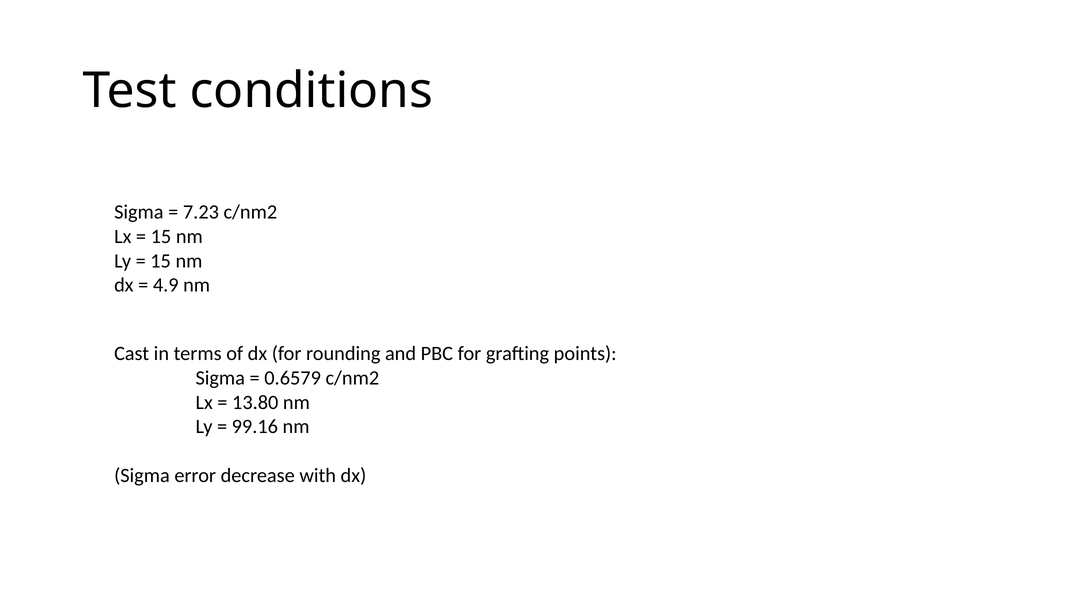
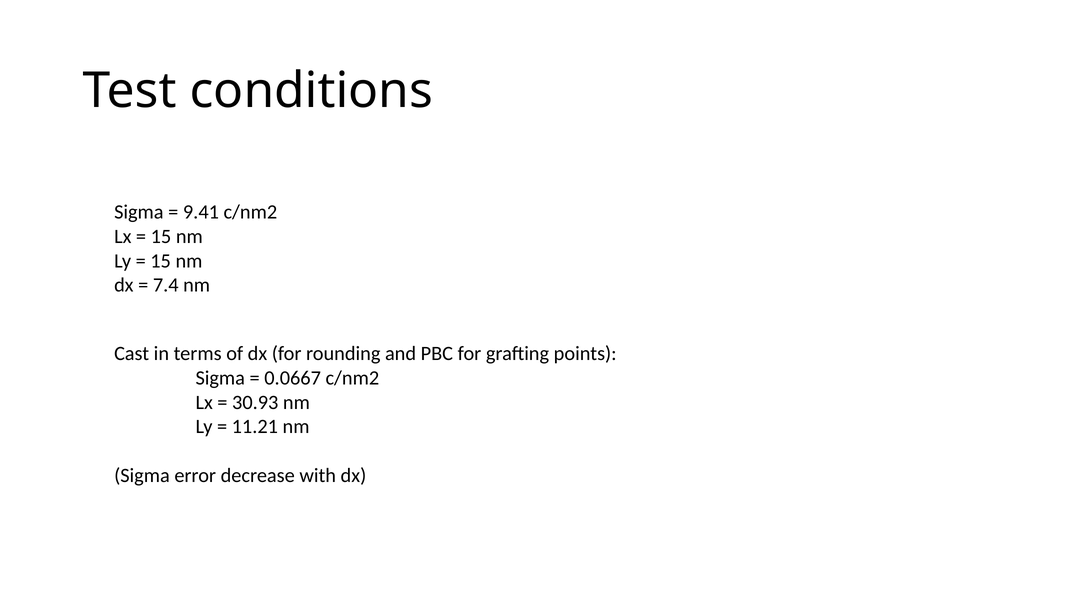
7.23: 7.23 -> 9.41 (201, 212)
4.9: 4.9 -> 7.4 (166, 285)
0.6579: 0.6579 -> 0.0667 (293, 378)
13.80: 13.80 -> 30.93 (255, 403)
99.16: 99.16 -> 11.21 (255, 427)
